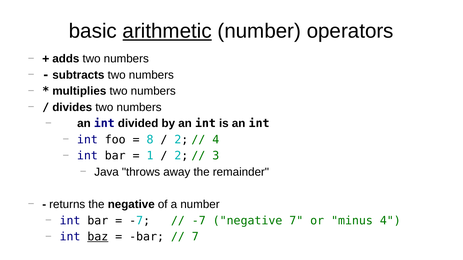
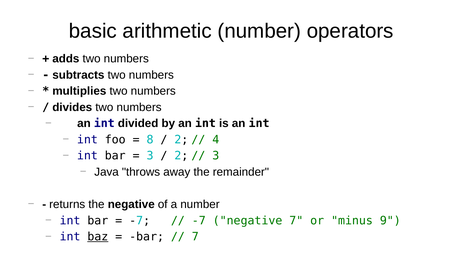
arithmetic underline: present -> none (167, 31)
1: 1 -> 3 (150, 156)
minus 4: 4 -> 9 (390, 221)
